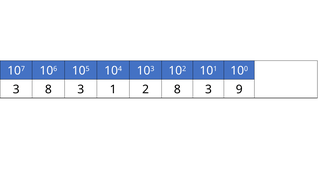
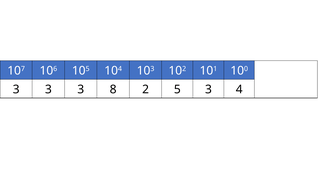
8: 8 -> 3 (48, 89)
1: 1 -> 8 (113, 89)
2 8: 8 -> 5 (177, 89)
9: 9 -> 4 (239, 89)
